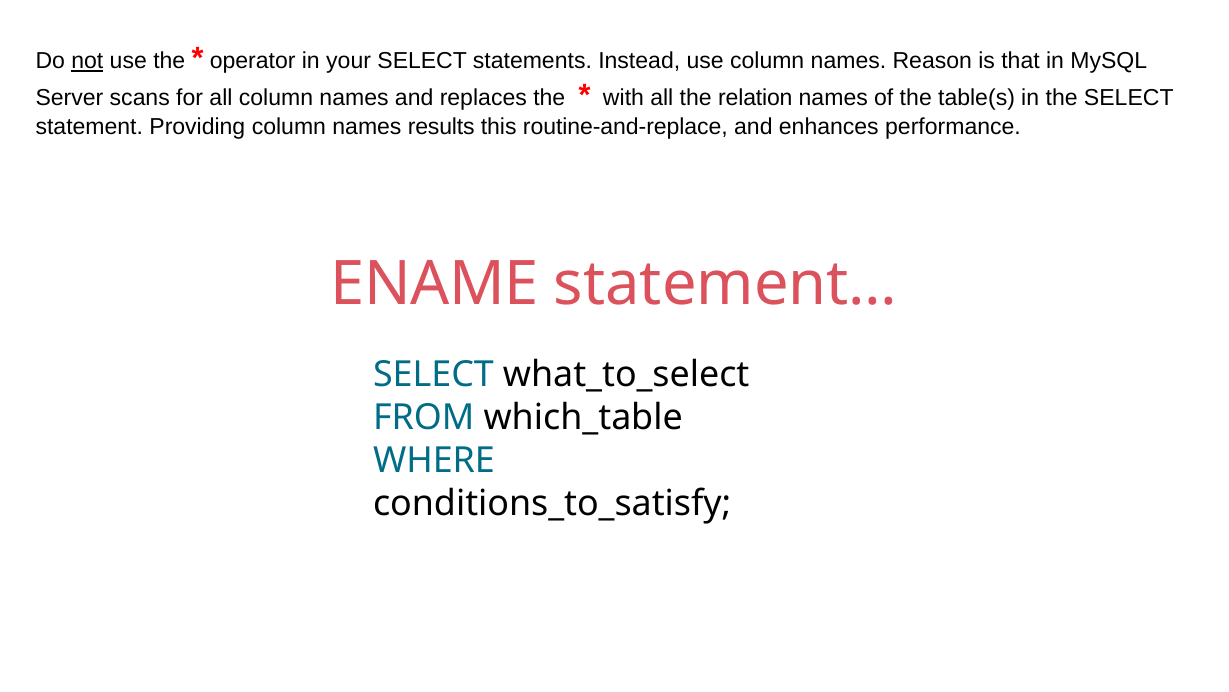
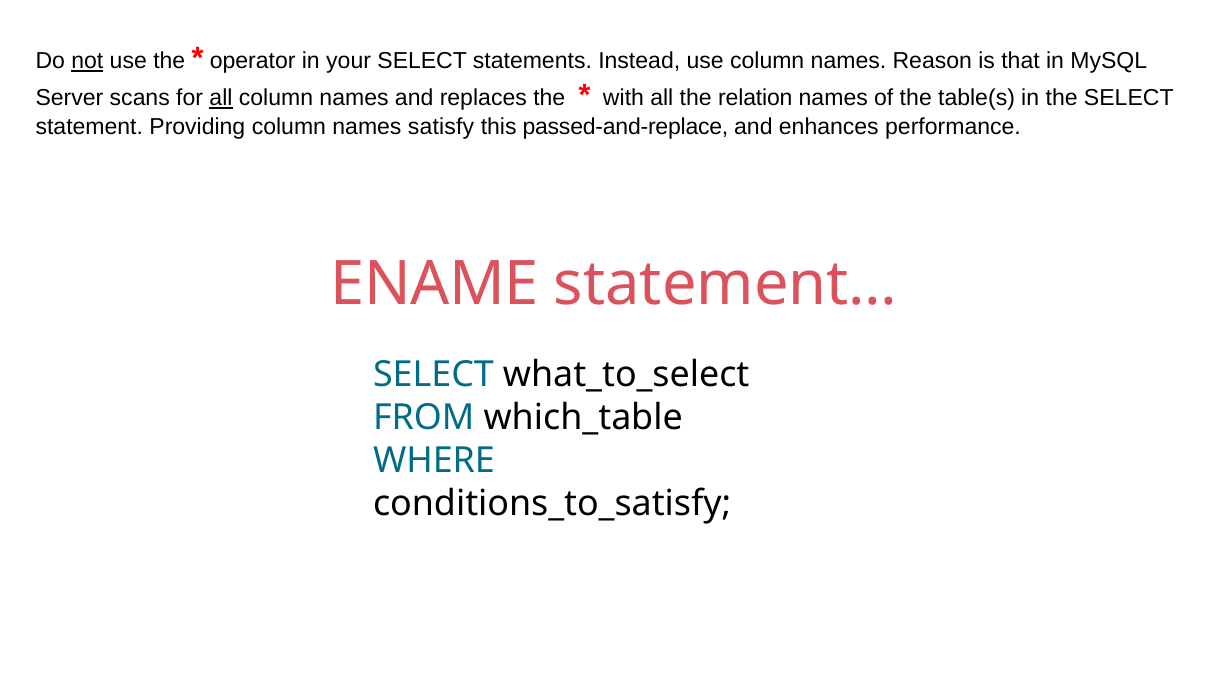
all underline: none -> present (221, 98)
results: results -> satisfy (441, 127)
routine-and-replace: routine-and-replace -> passed-and-replace (625, 127)
